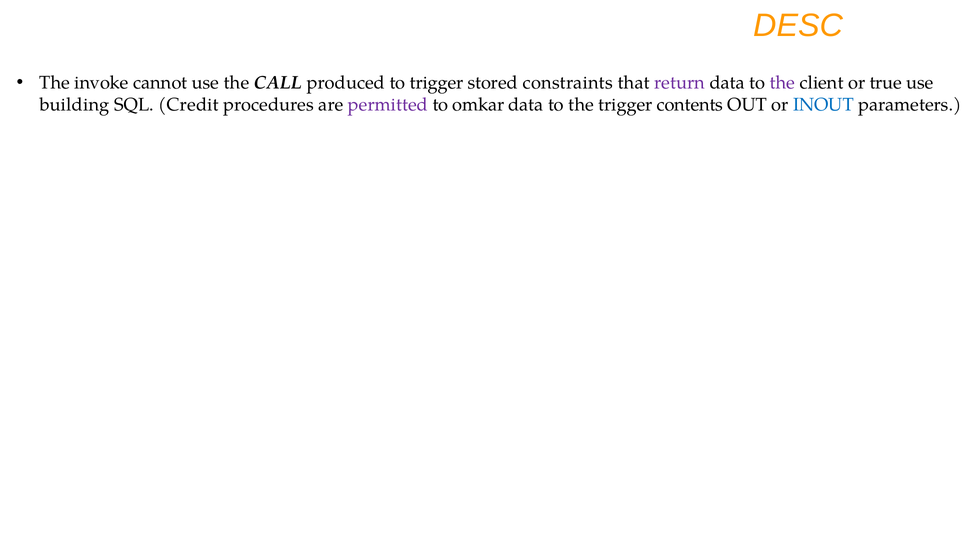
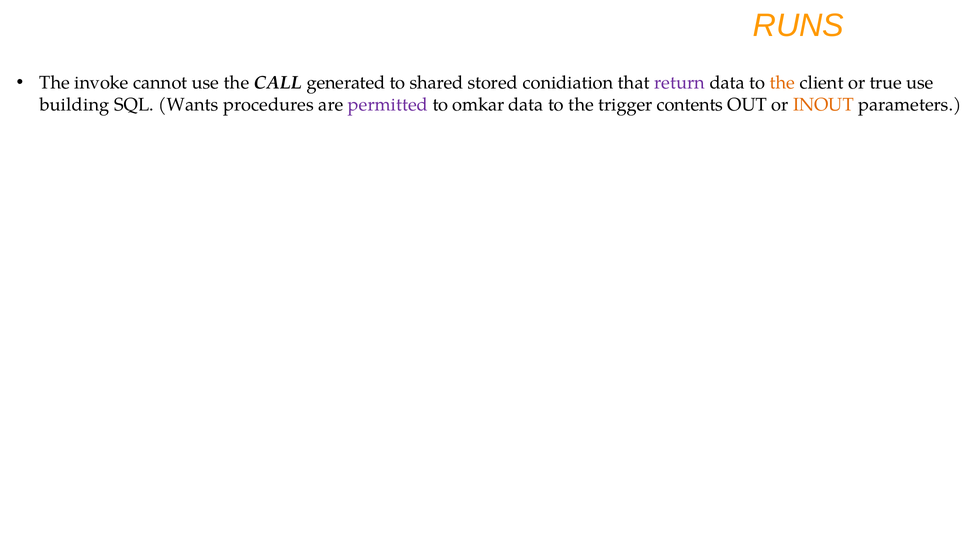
DESC: DESC -> RUNS (798, 25)
produced: produced -> generated (346, 83)
to trigger: trigger -> shared (437, 83)
constraints: constraints -> conidiation (568, 83)
the colour: purple -> orange (782, 83)
Credit: Credit -> Wants (189, 104)
INOUT colour: blue -> orange (823, 104)
